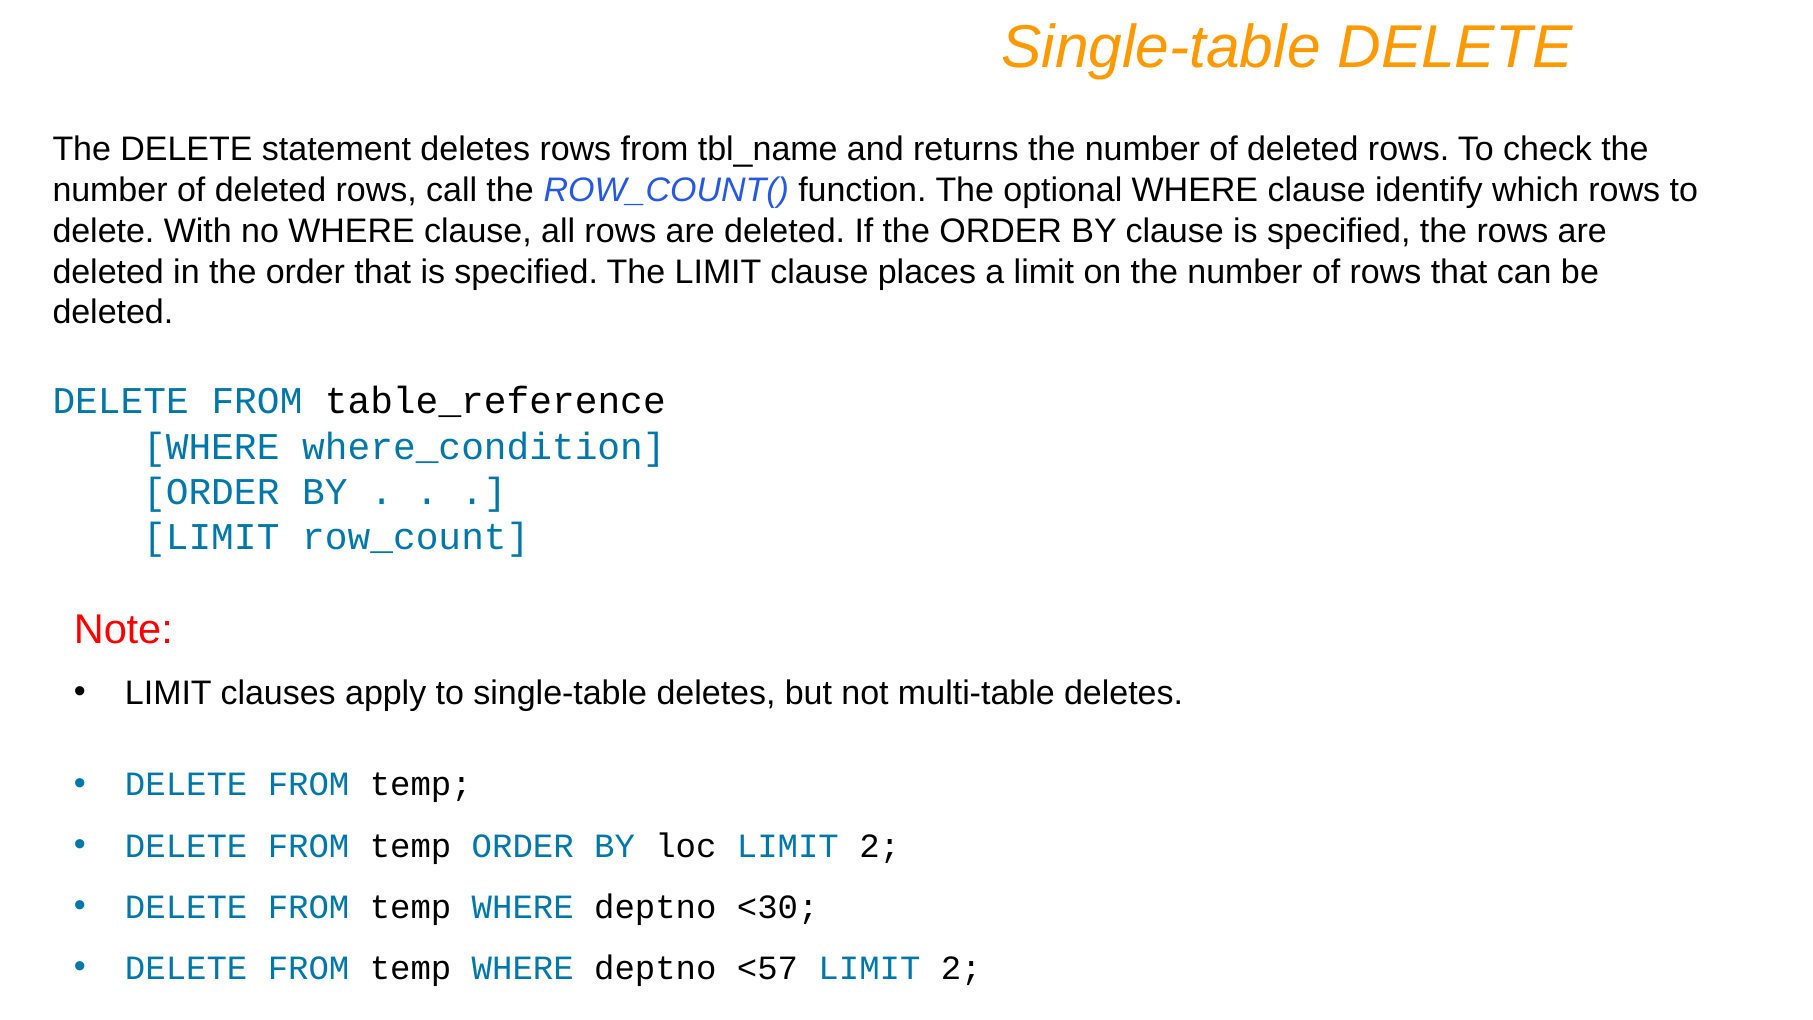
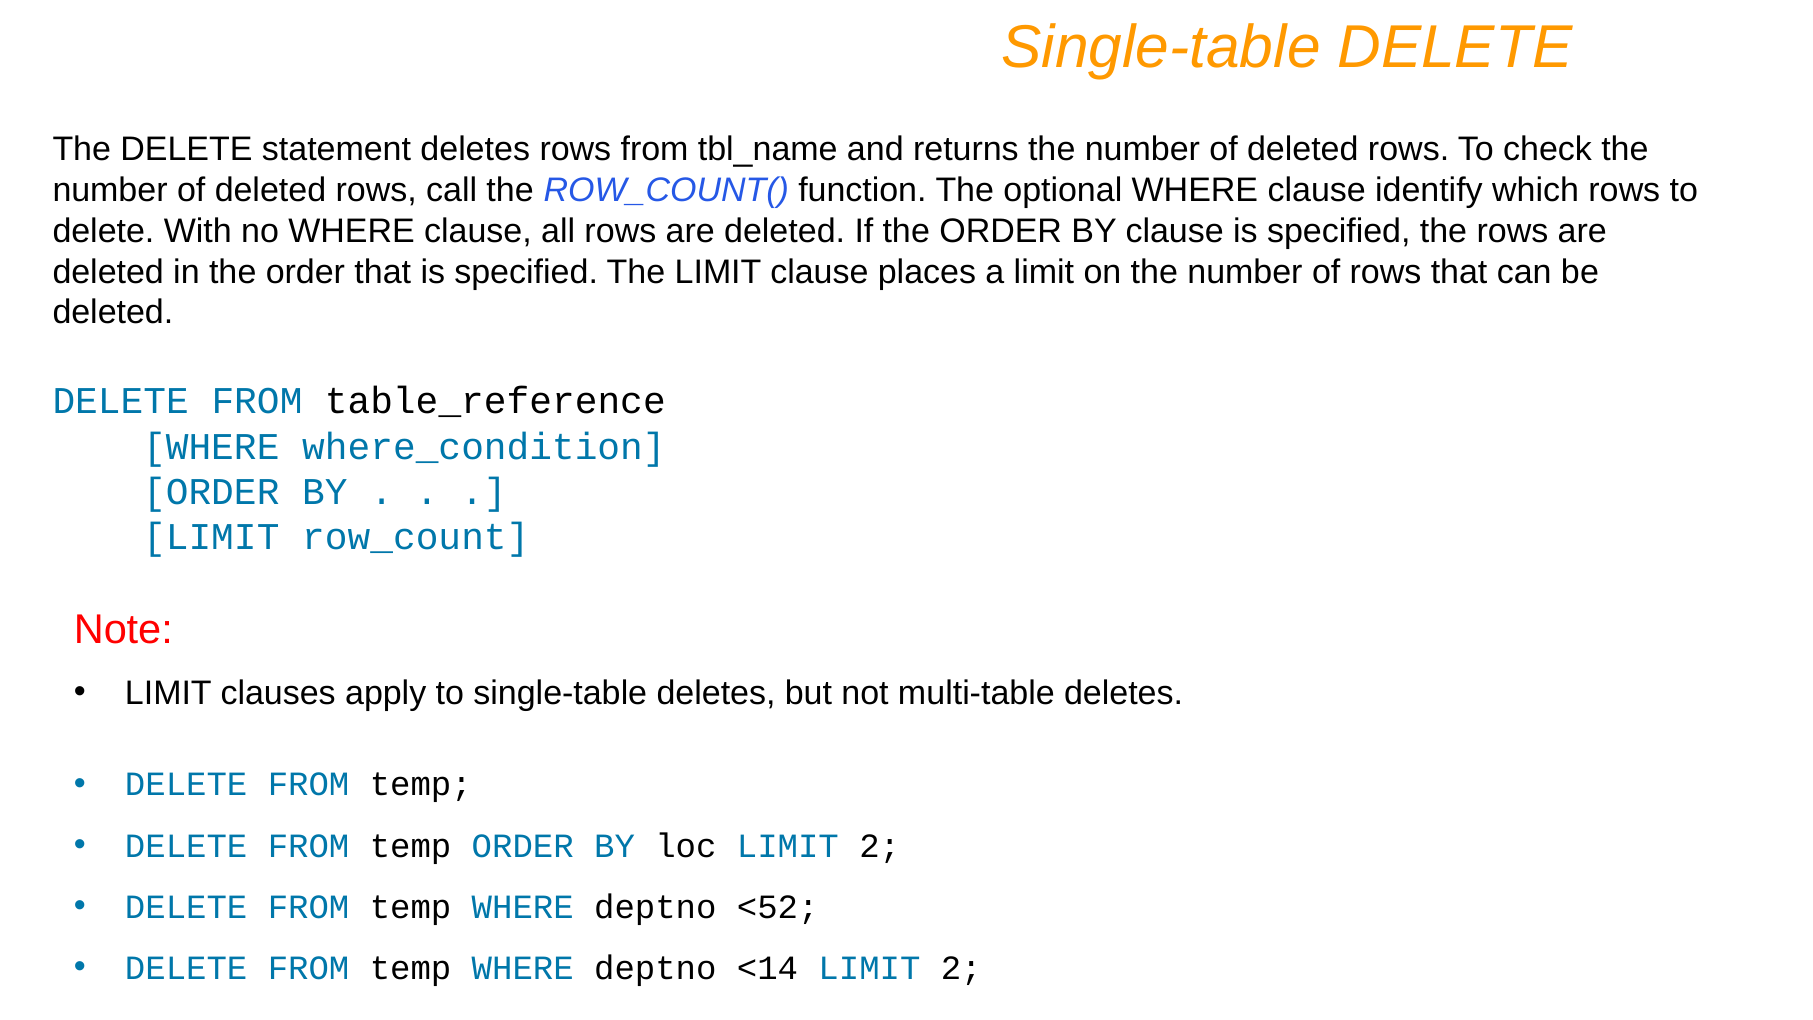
<30: <30 -> <52 (778, 907)
<57: <57 -> <14 (767, 968)
